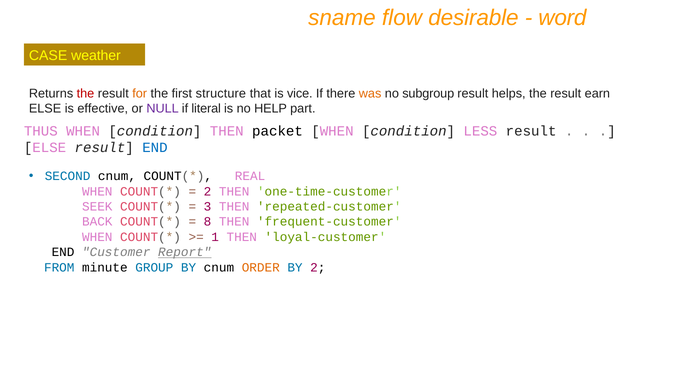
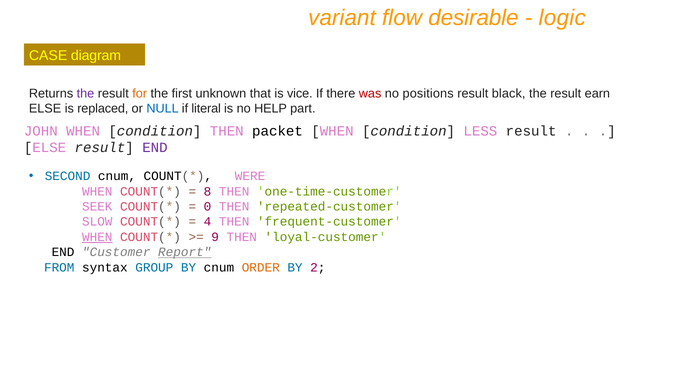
sname: sname -> variant (342, 18)
word: word -> logic (562, 18)
weather: weather -> diagram (96, 56)
the colour: red -> purple (85, 93)
structure: structure -> unknown (221, 93)
was colour: orange -> red (370, 93)
subgroup: subgroup -> positions (428, 93)
helps: helps -> black (509, 93)
effective: effective -> replaced (103, 109)
NULL colour: purple -> blue (163, 109)
THUS: THUS -> JOHN (41, 131)
END colour: blue -> purple (155, 148)
REAL: REAL -> WERE (250, 176)
2: 2 -> 8 (208, 192)
3: 3 -> 0 (208, 207)
BACK: BACK -> SLOW (97, 222)
8: 8 -> 4 (208, 222)
WHEN underline: none -> present (97, 237)
1: 1 -> 9 (215, 237)
minute: minute -> syntax (105, 268)
